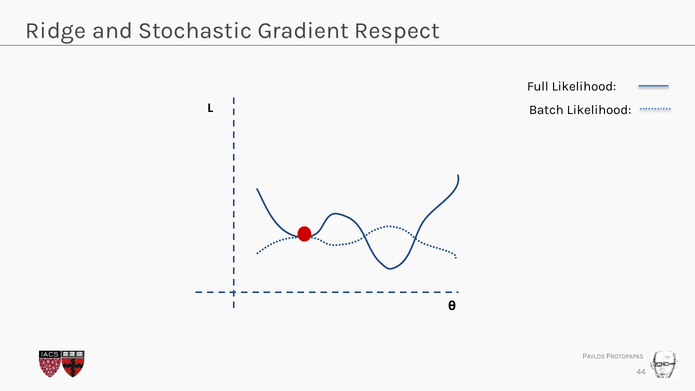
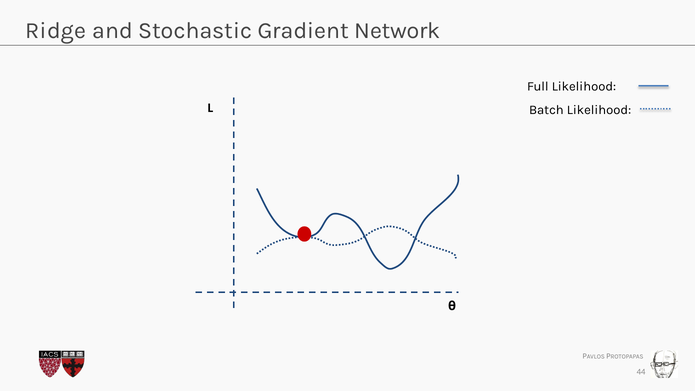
Respect: Respect -> Network (397, 30)
